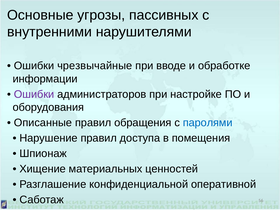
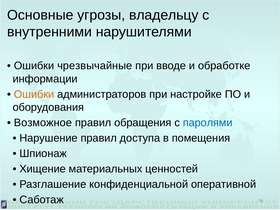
пассивных: пассивных -> владельцу (164, 15)
Ошибки colour: purple -> orange (34, 94)
Описанные: Описанные -> Возможное (43, 123)
